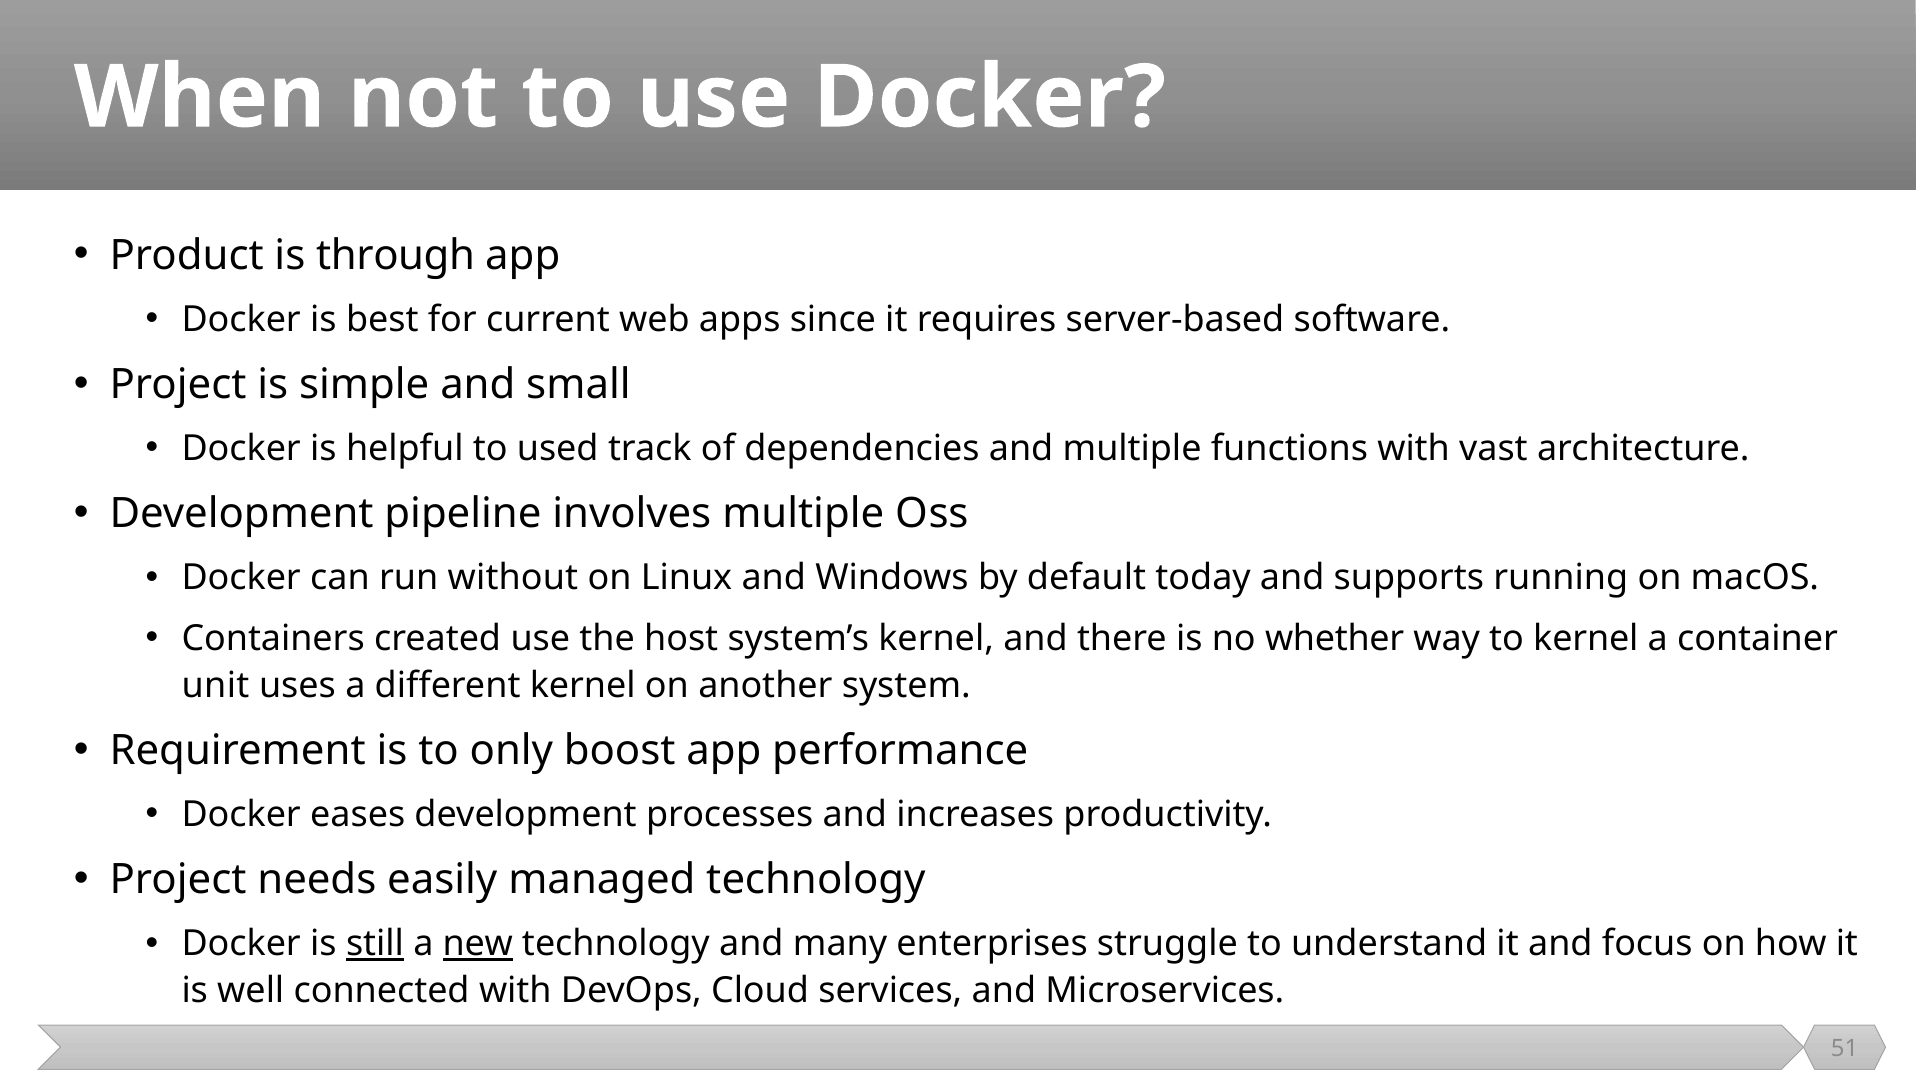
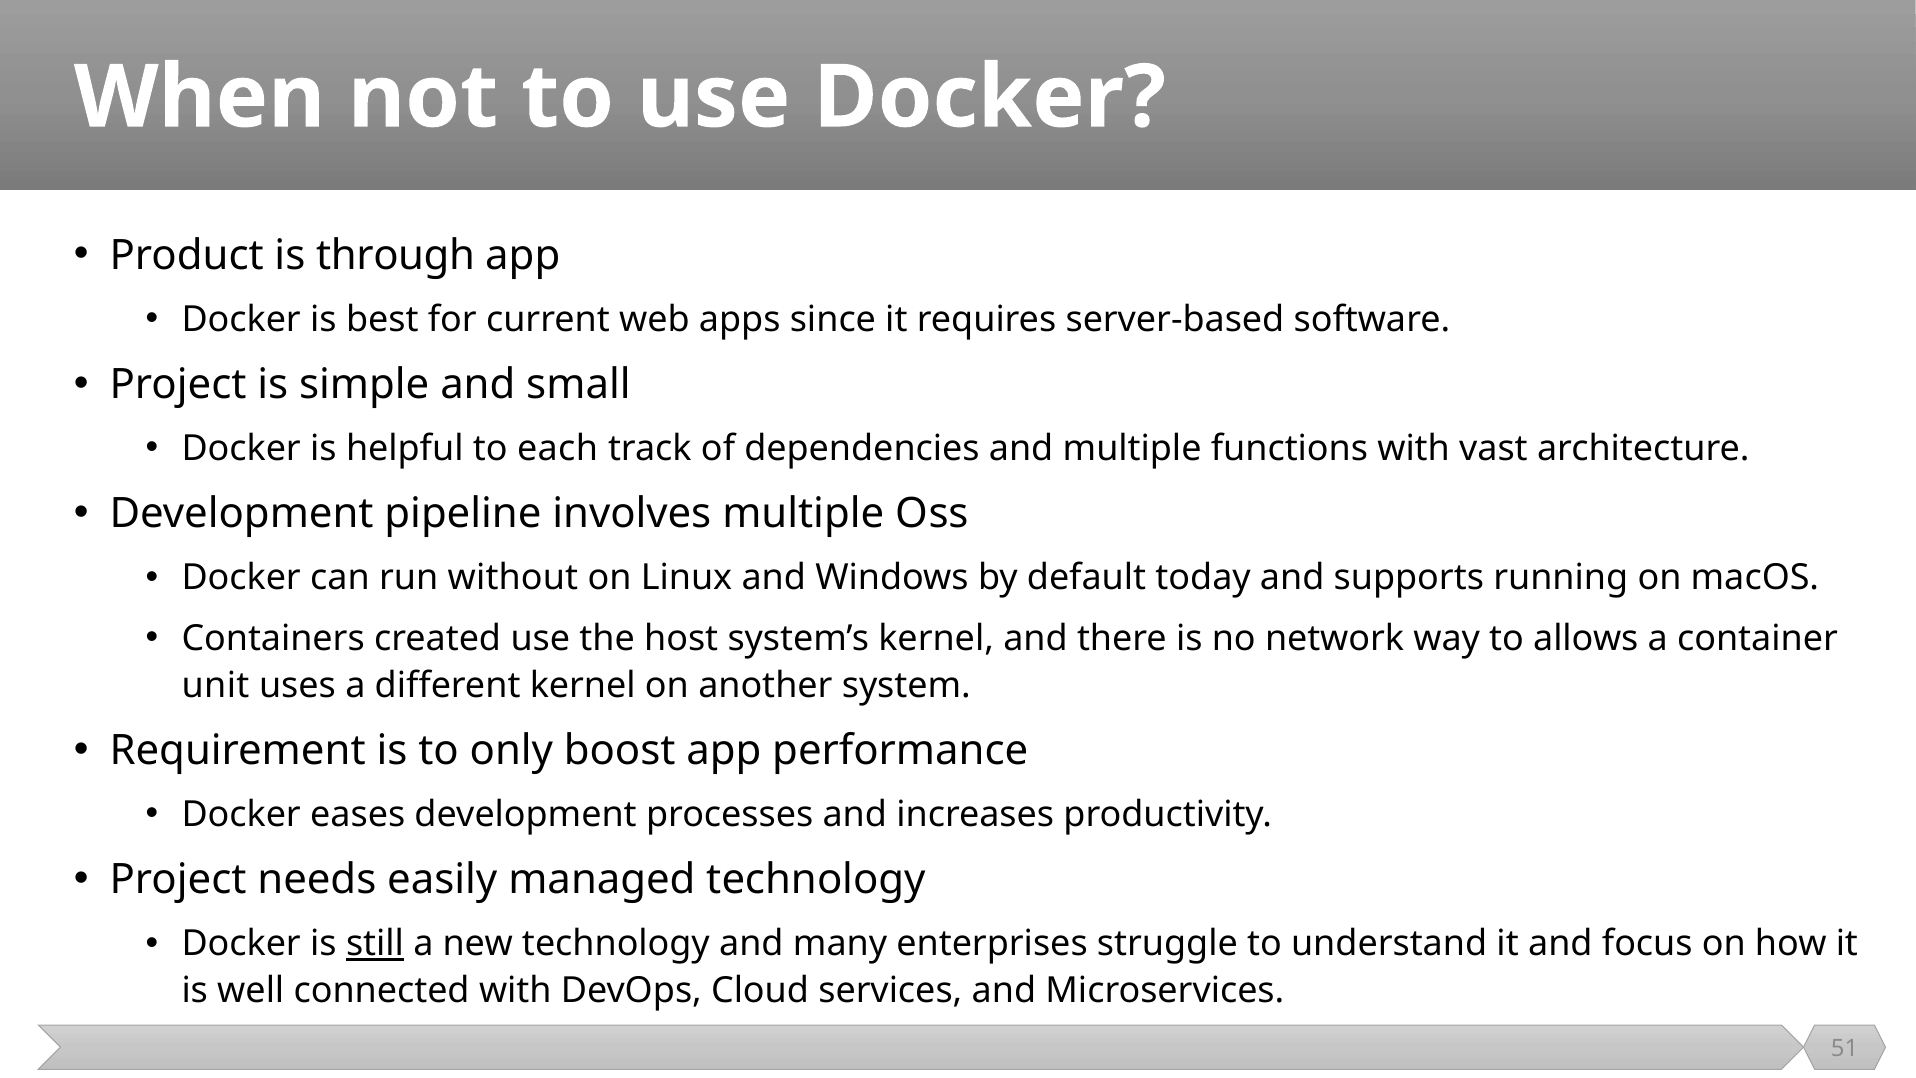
used: used -> each (558, 449)
whether: whether -> network (1335, 639)
to kernel: kernel -> allows (1586, 639)
new underline: present -> none (478, 944)
